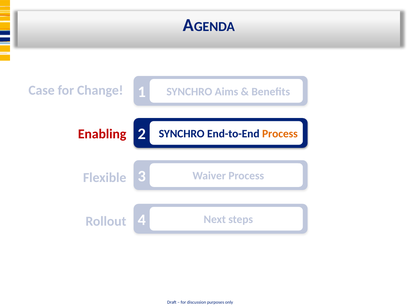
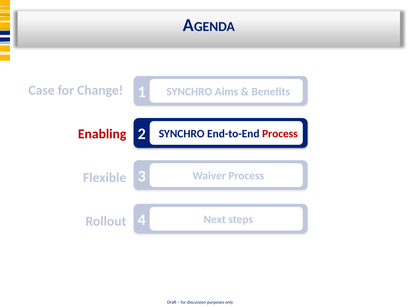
Process colour: orange -> red (280, 134)
